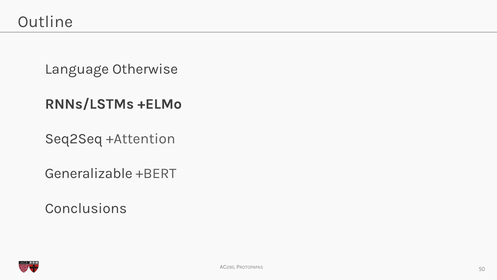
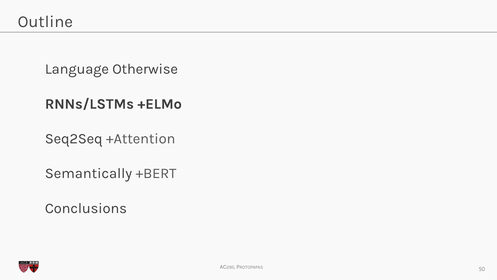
Generalizable: Generalizable -> Semantically (89, 173)
